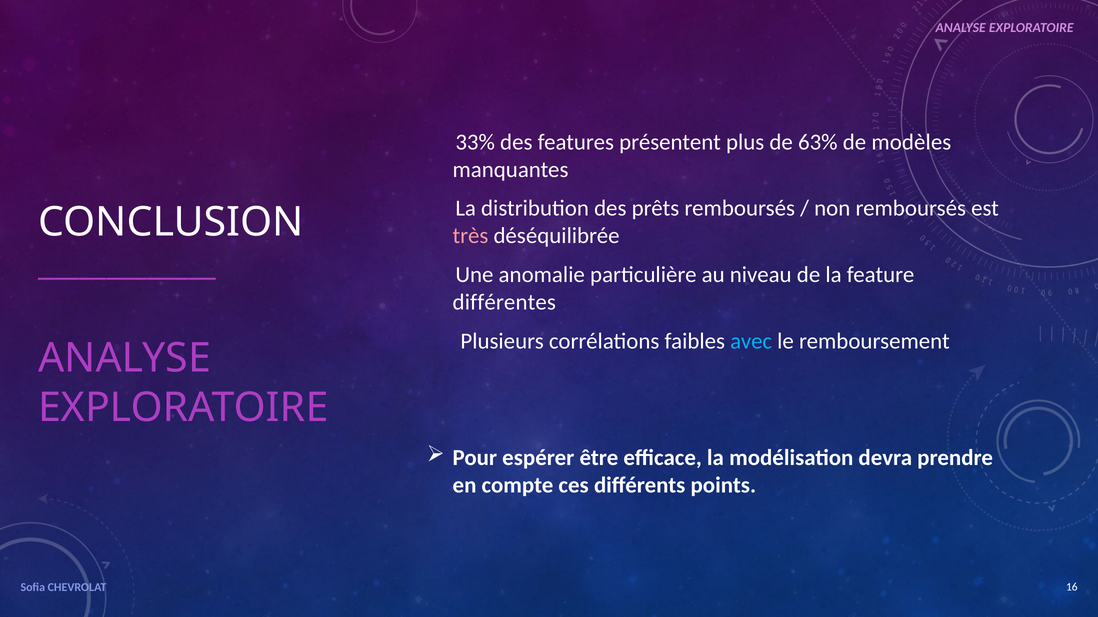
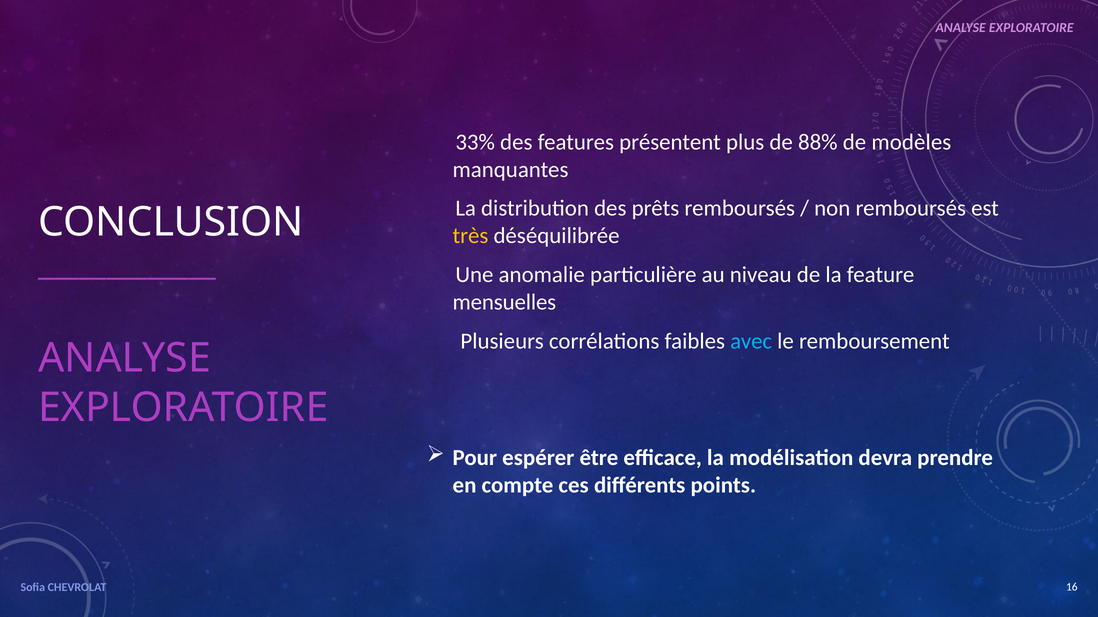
63%: 63% -> 88% (818, 142)
très colour: pink -> yellow (470, 236)
différentes: différentes -> mensuelles (504, 303)
